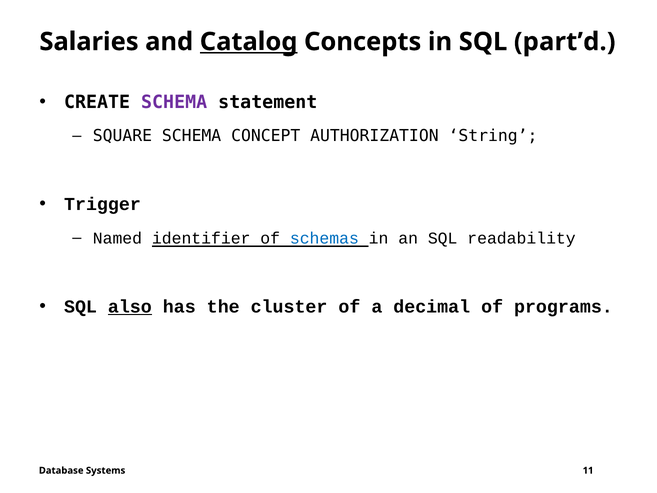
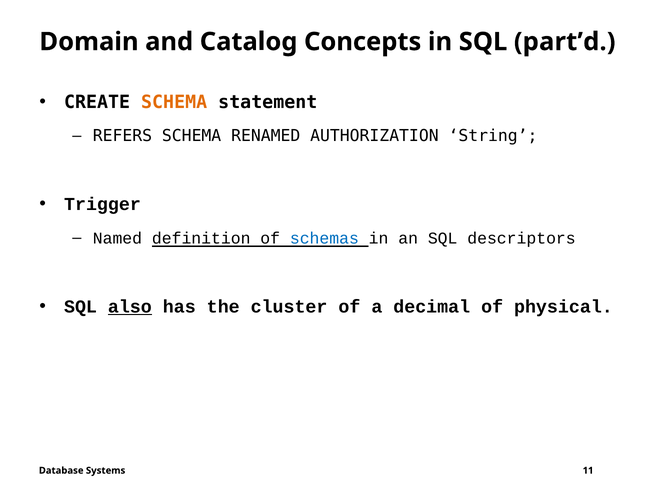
Salaries: Salaries -> Domain (89, 42)
Catalog underline: present -> none (249, 42)
SCHEMA colour: purple -> orange (174, 102)
SQUARE: SQUARE -> REFERS (122, 136)
CONCEPT: CONCEPT -> RENAMED (266, 136)
identifier: identifier -> definition (201, 238)
readability: readability -> descriptors (522, 238)
programs: programs -> physical (563, 306)
